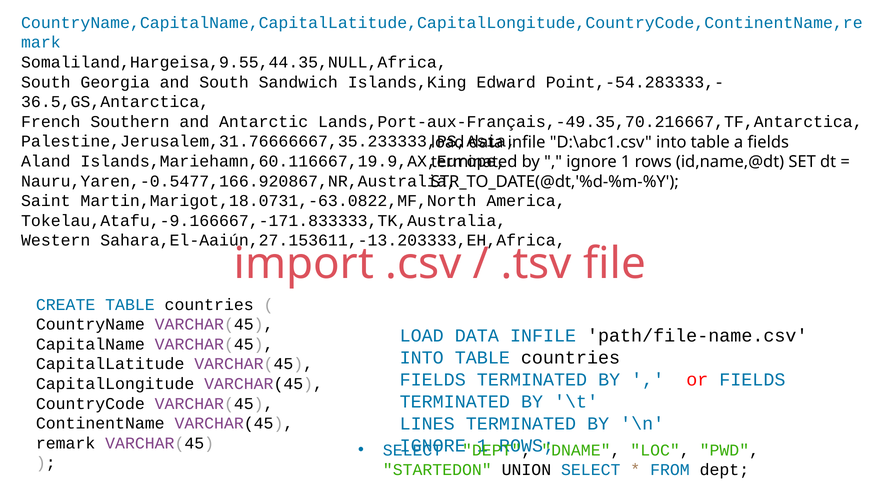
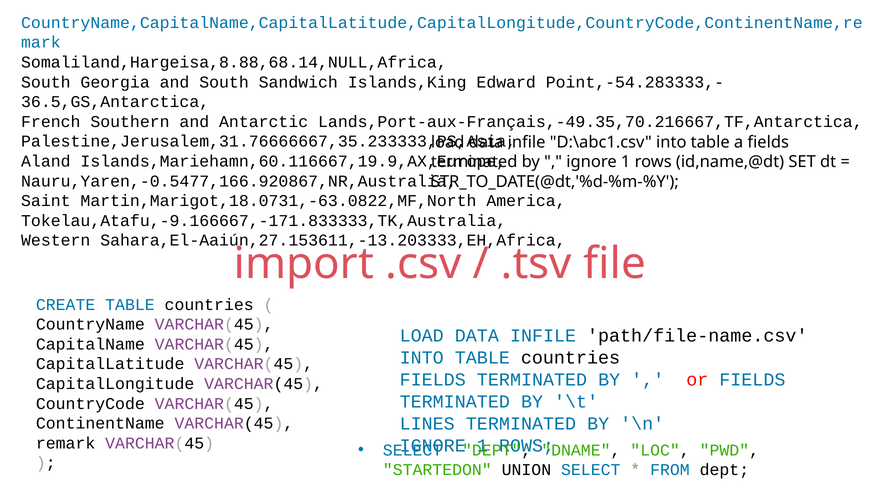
Somaliland,Hargeisa,9.55,44.35,NULL,Africa: Somaliland,Hargeisa,9.55,44.35,NULL,Africa -> Somaliland,Hargeisa,8.88,68.14,NULL,Africa (234, 62)
